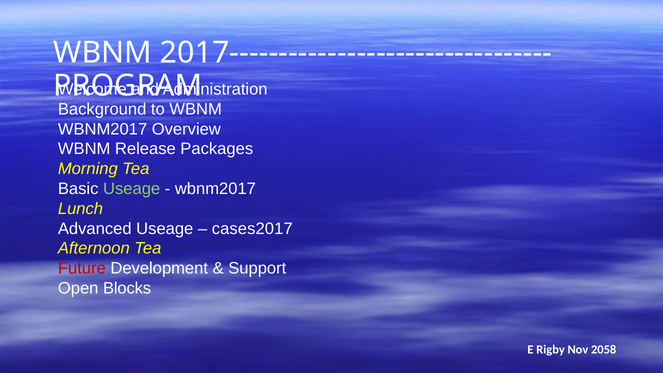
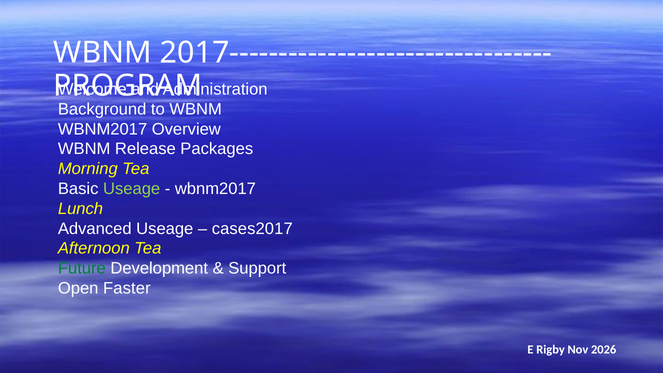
Future colour: red -> green (82, 268)
Blocks: Blocks -> Faster (127, 288)
2058: 2058 -> 2026 (604, 350)
